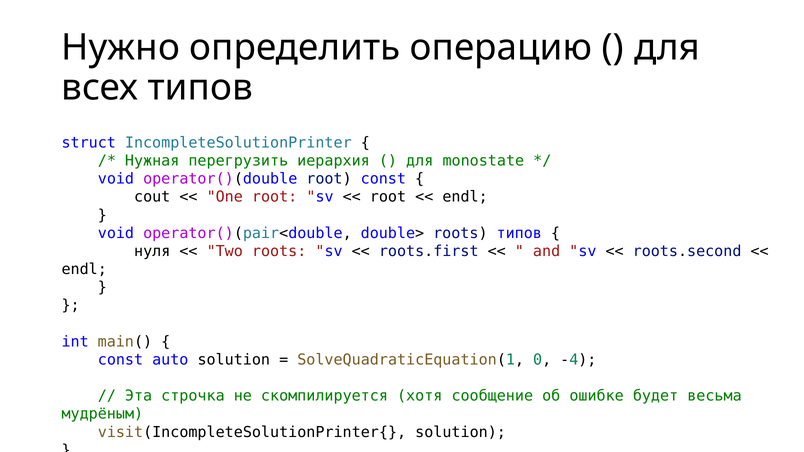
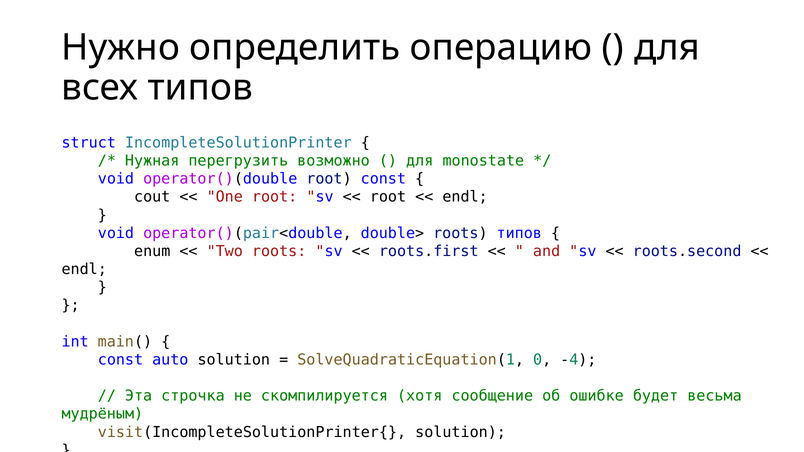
иерархия: иерархия -> возможно (334, 161)
нуля: нуля -> enum (152, 251)
